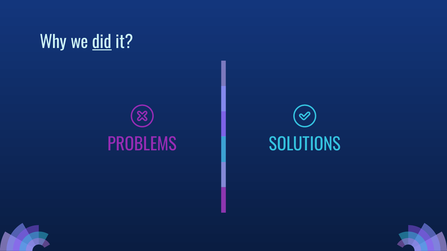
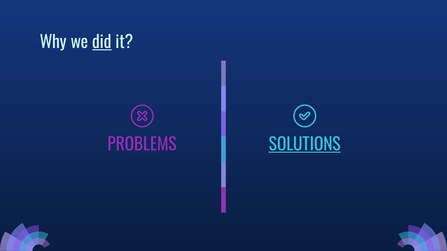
SOLUTIONS underline: none -> present (305, 145)
